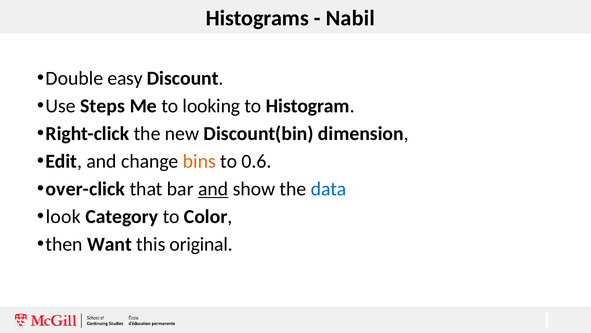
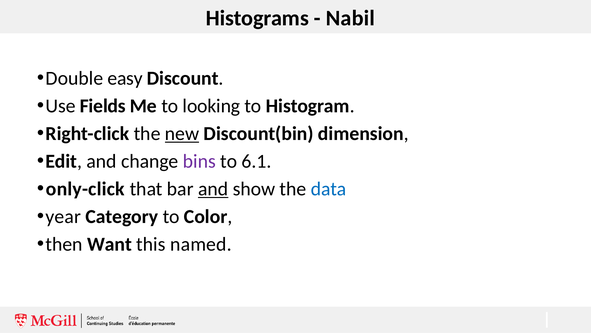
Steps: Steps -> Fields (103, 106)
new underline: none -> present (182, 133)
bins colour: orange -> purple (199, 161)
0.6: 0.6 -> 6.1 (257, 161)
over-click: over-click -> only-click (85, 189)
look: look -> year (63, 216)
original: original -> named (201, 244)
